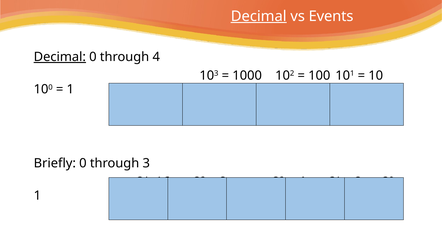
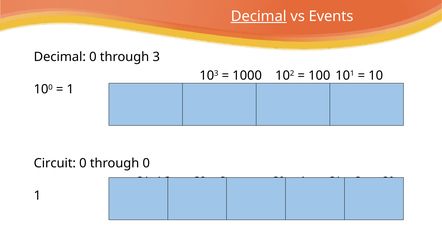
Decimal underline: present -> none (60, 57)
through 4: 4 -> 3 (156, 57)
Briefly: Briefly -> Circuit (55, 164)
through 3: 3 -> 0 (146, 164)
